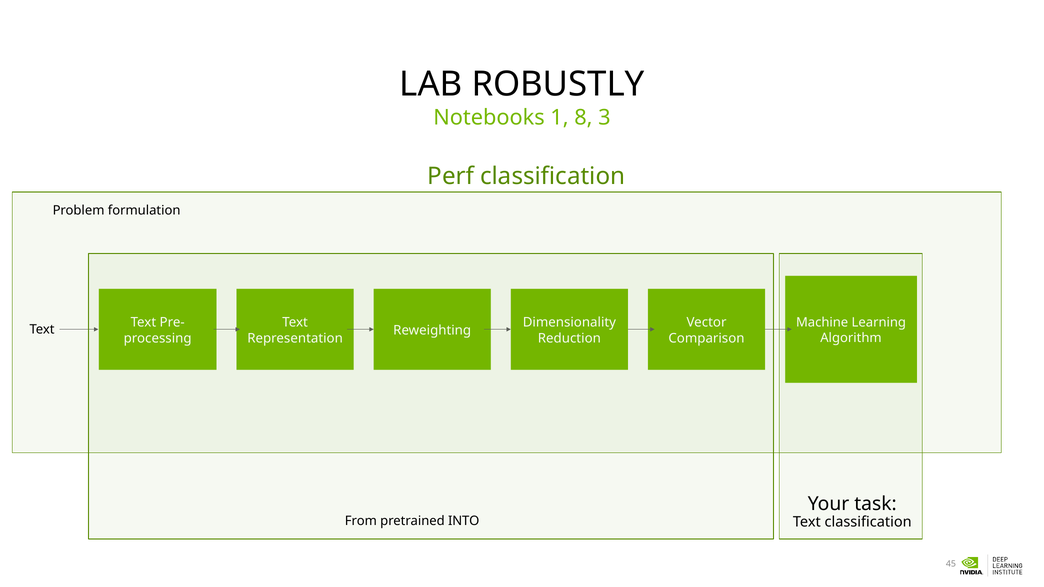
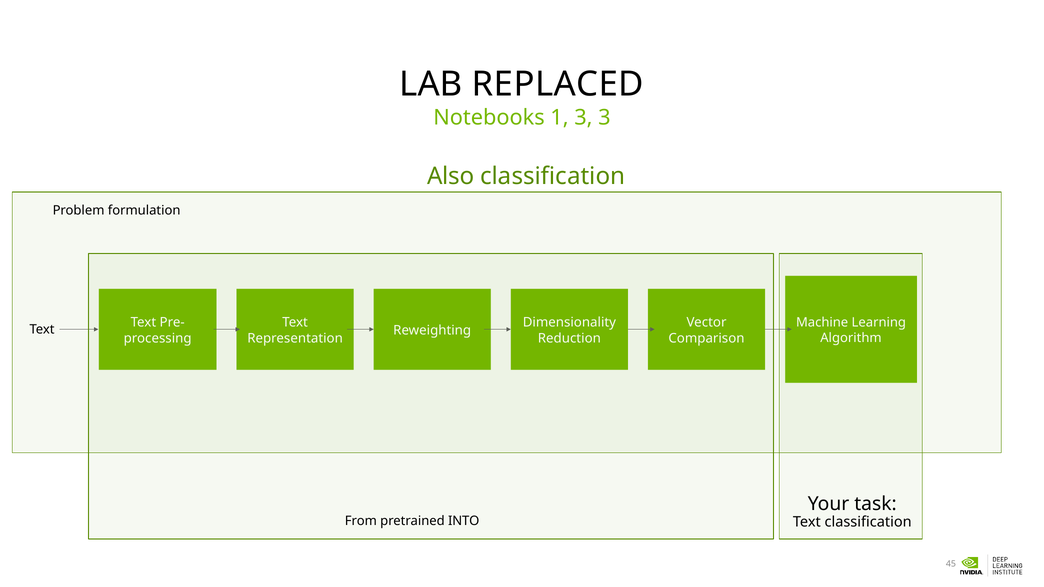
ROBUSTLY: ROBUSTLY -> REPLACED (558, 84)
1 8: 8 -> 3 (583, 118)
Perf: Perf -> Also (451, 176)
